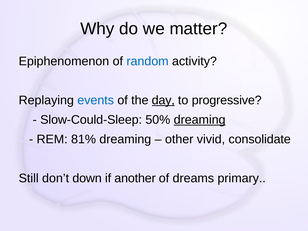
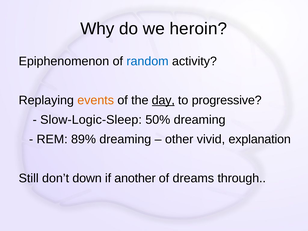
matter: matter -> heroin (198, 29)
events colour: blue -> orange (96, 100)
Slow-Could-Sleep: Slow-Could-Sleep -> Slow-Logic-Sleep (91, 120)
dreaming underline: present -> none (200, 120)
81%: 81% -> 89% (84, 139)
consolidate: consolidate -> explanation (260, 139)
primary: primary -> through (242, 179)
